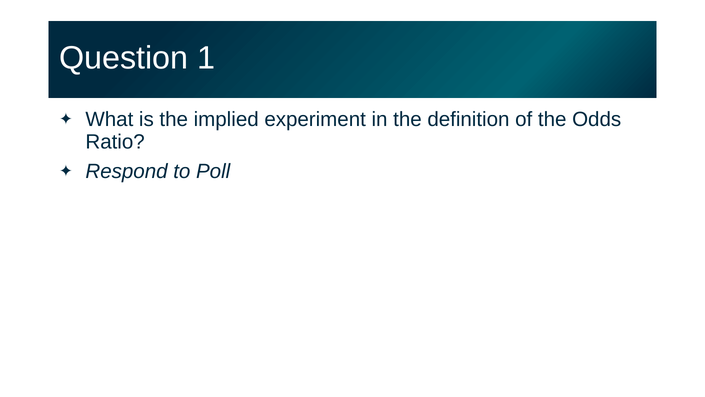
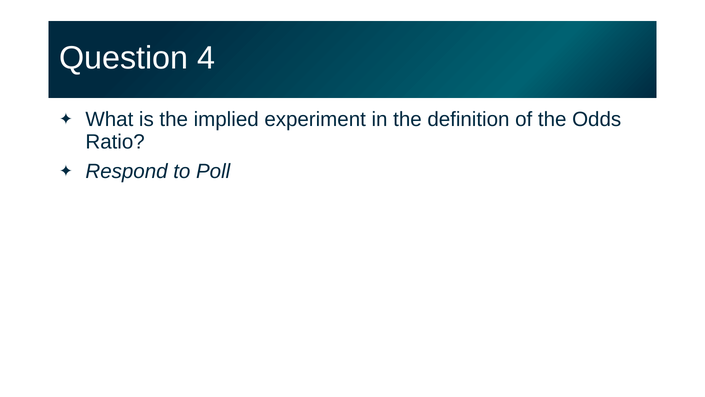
1: 1 -> 4 (206, 58)
